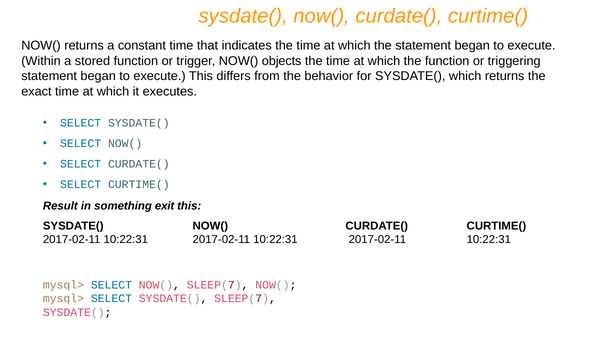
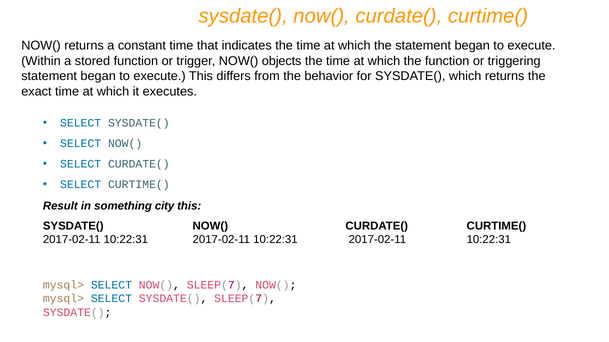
exit: exit -> city (165, 206)
